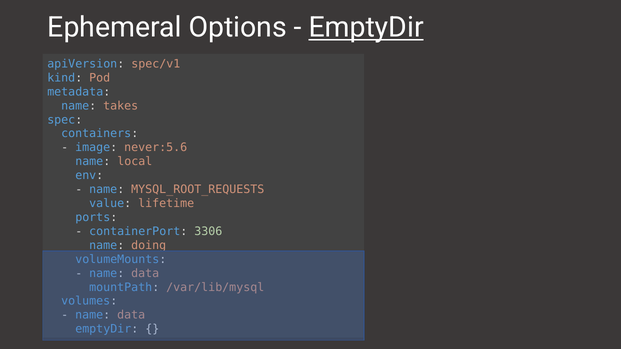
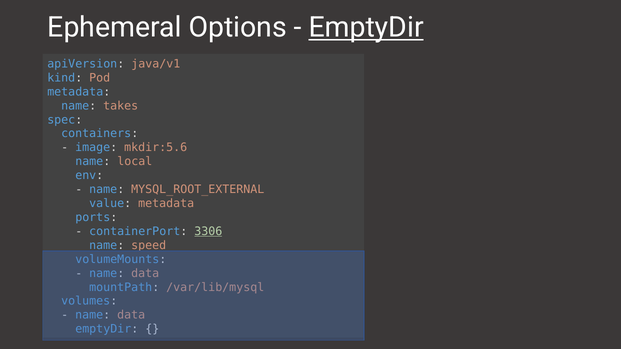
spec/v1: spec/v1 -> java/v1 (156, 64)
never:5.6: never:5.6 -> mkdir:5.6 (156, 148)
MYSQL_ROOT_REQUESTS: MYSQL_ROOT_REQUESTS -> MYSQL_ROOT_EXTERNAL (198, 190)
value lifetime: lifetime -> metadata (166, 204)
3306 underline: none -> present (208, 232)
doing: doing -> speed (149, 246)
